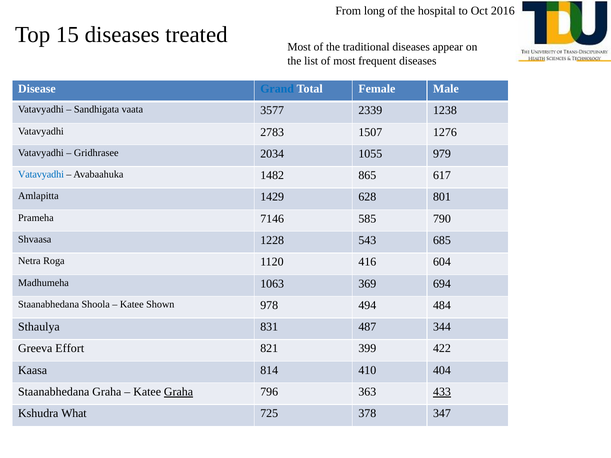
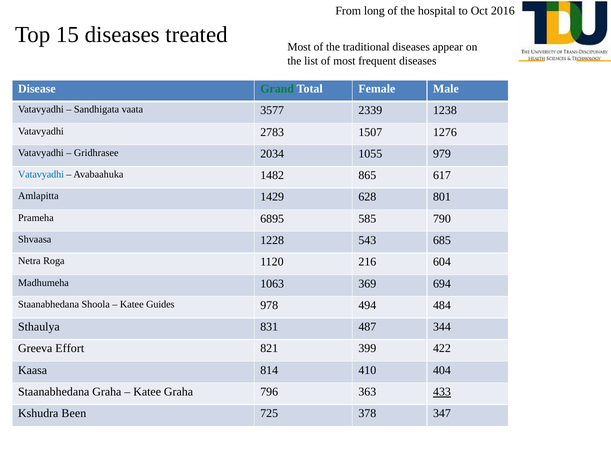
Grand colour: blue -> green (277, 89)
7146: 7146 -> 6895 (272, 219)
416: 416 -> 216 (367, 262)
Shown: Shown -> Guides (160, 304)
Graha underline: present -> none (179, 392)
What: What -> Been (74, 414)
